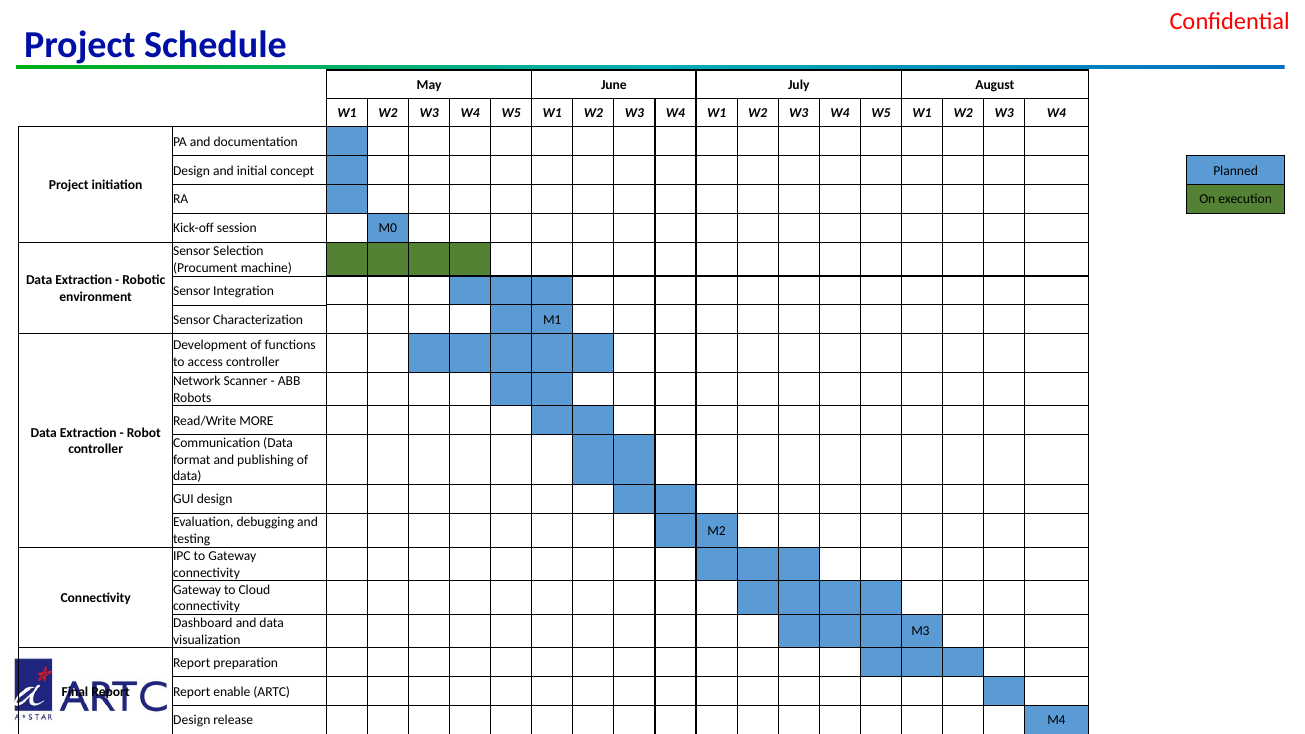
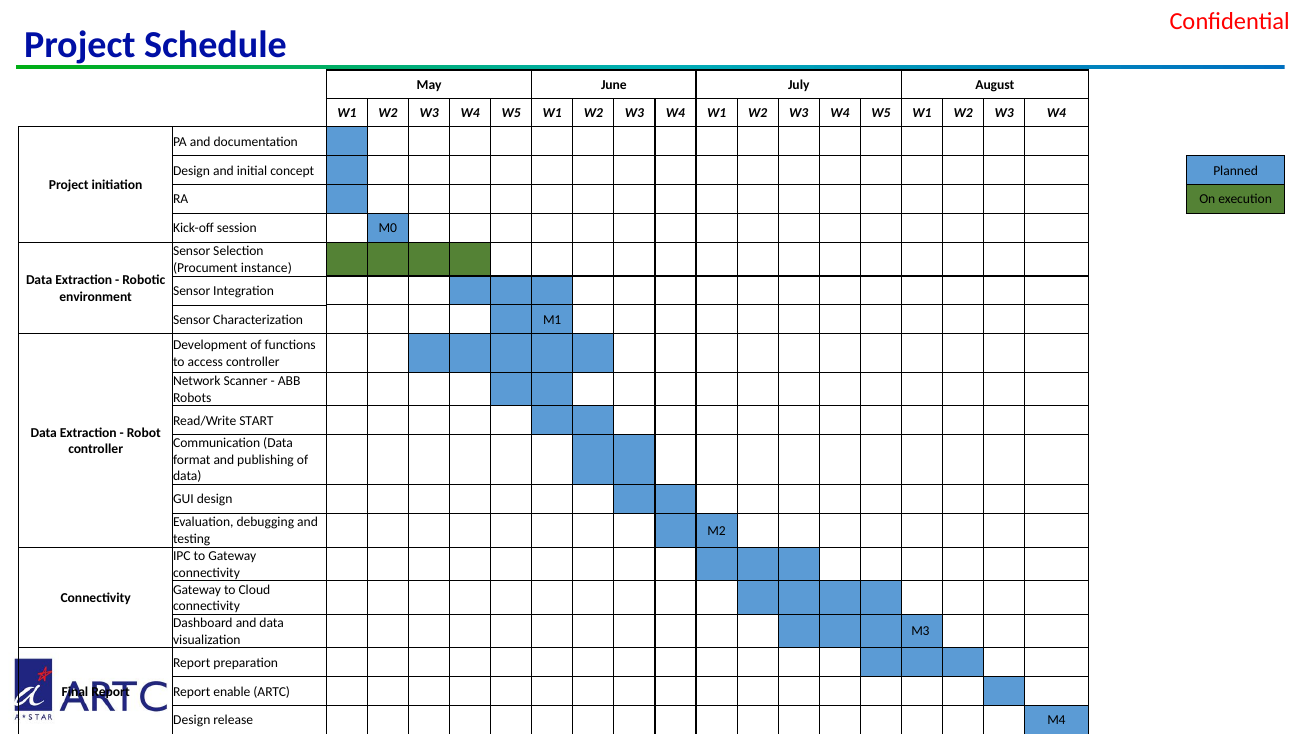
machine: machine -> instance (266, 268)
MORE: MORE -> START (256, 421)
